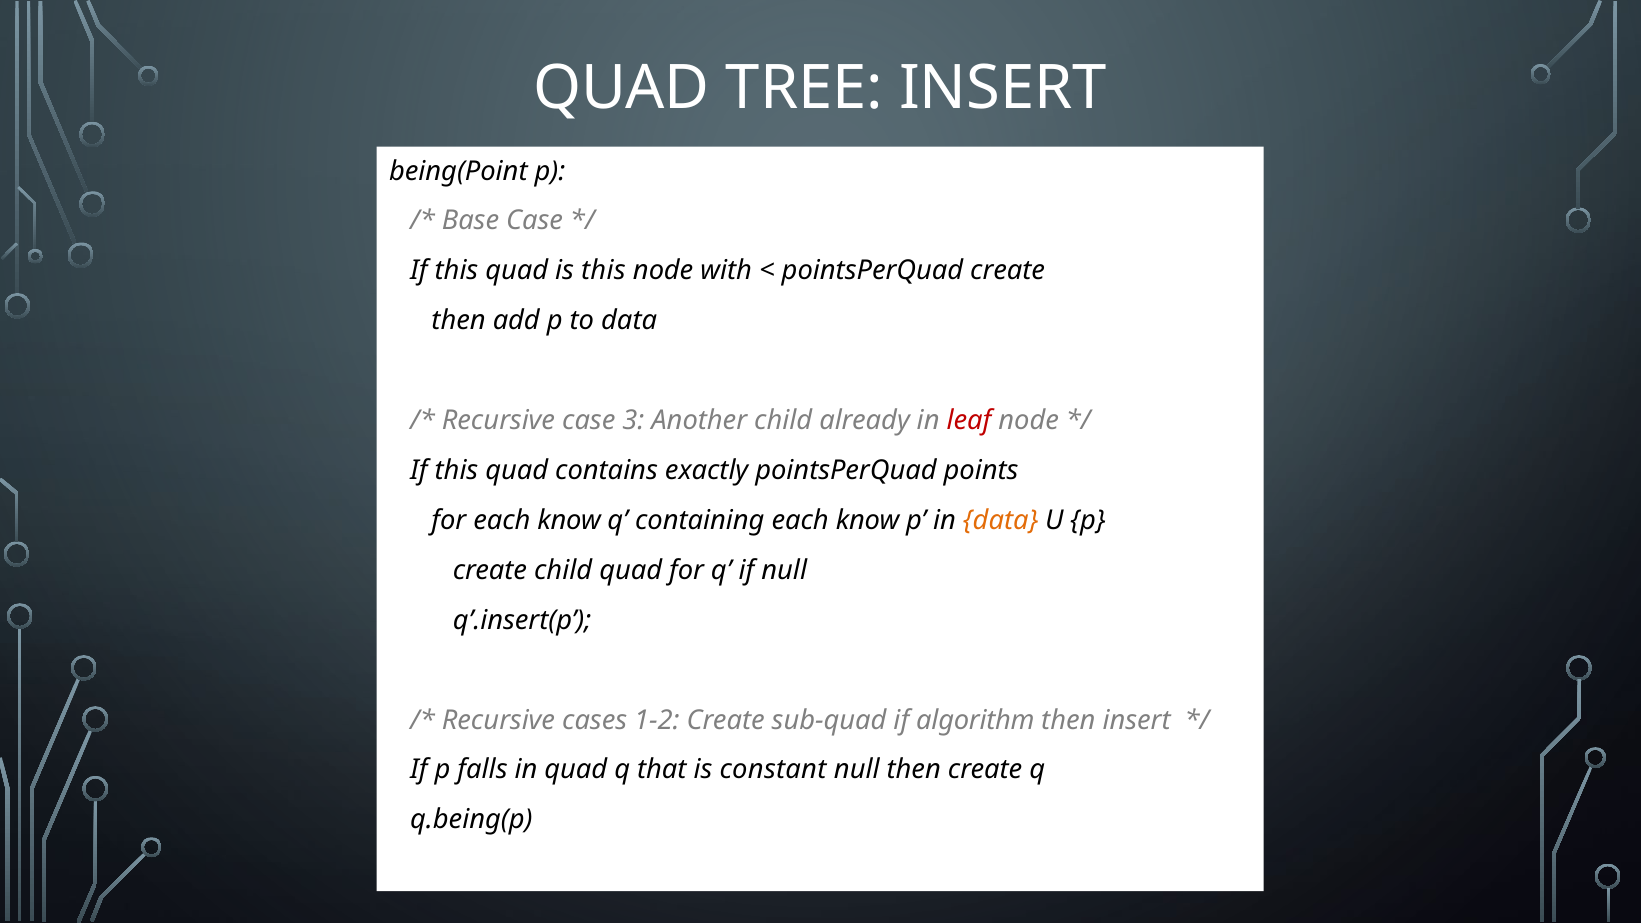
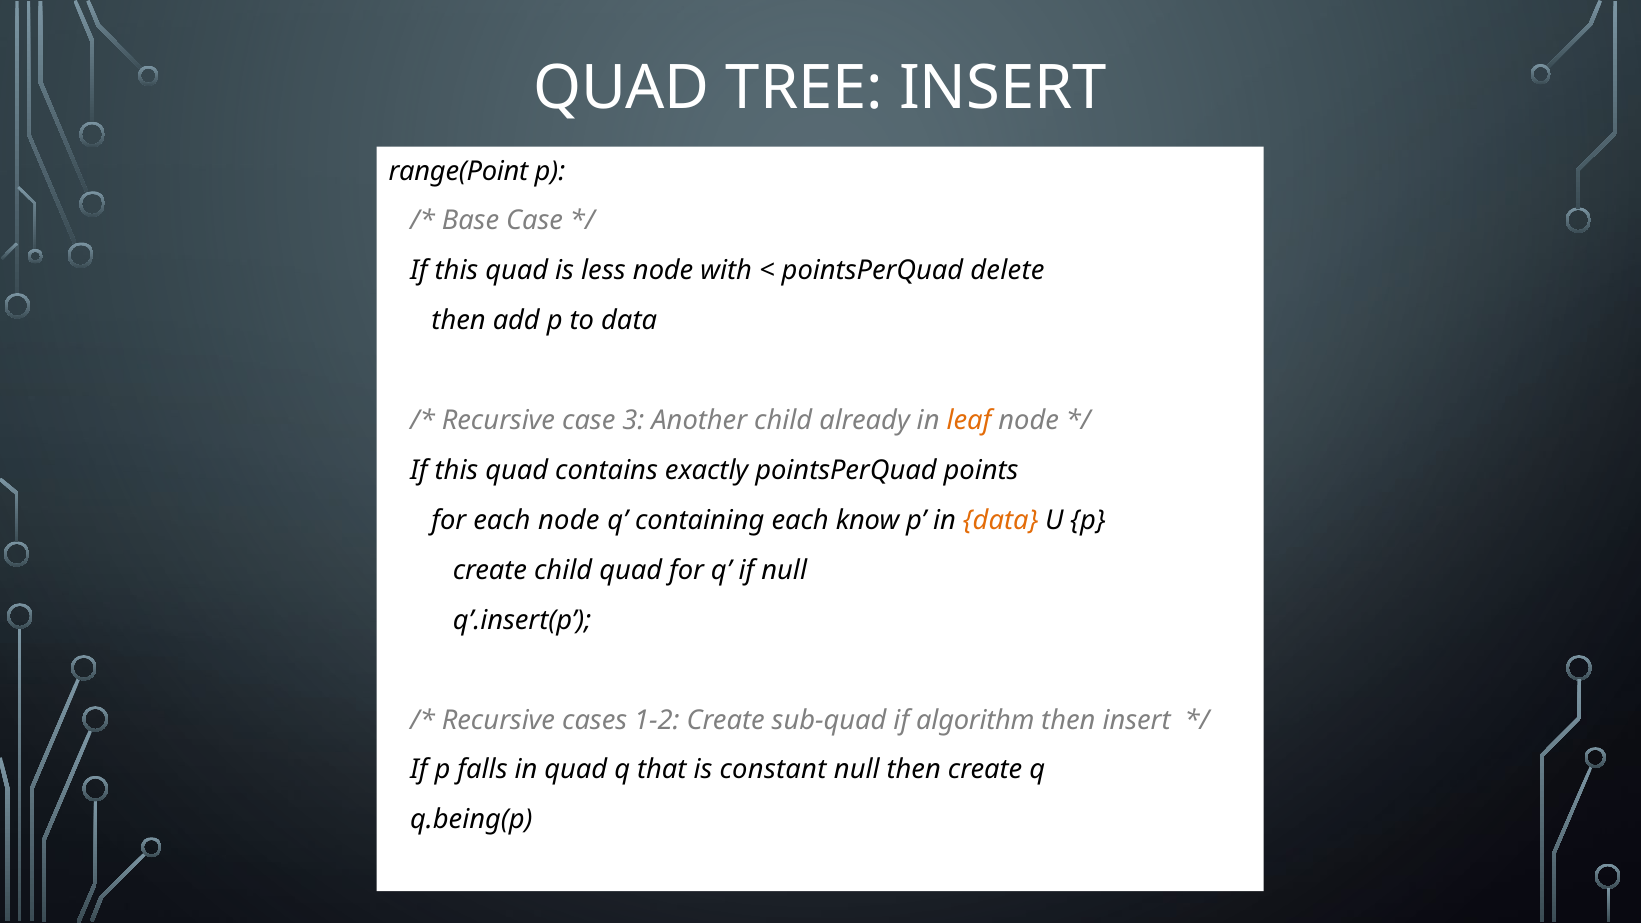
being(Point: being(Point -> range(Point (458, 171)
is this: this -> less (603, 271)
pointsPerQuad create: create -> delete (1007, 271)
leaf colour: red -> orange (969, 421)
for each know: know -> node (569, 520)
